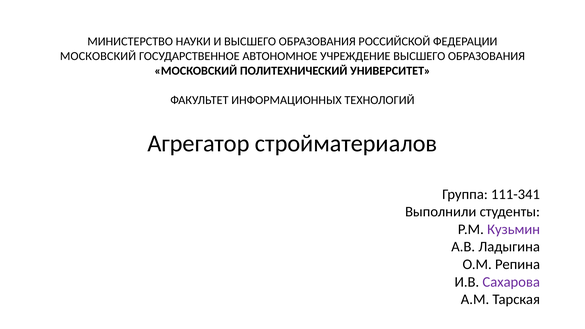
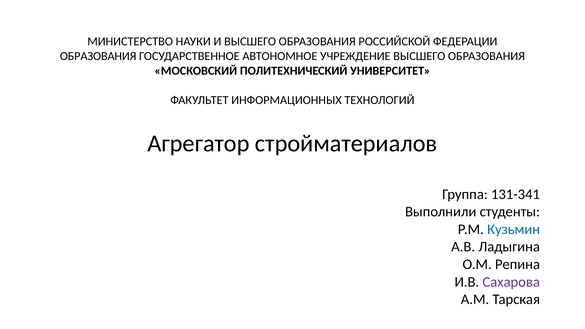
МОСКОВСКИЙ: МОСКОВСКИЙ -> ОБРАЗОВАНИЯ (98, 56)
111-341: 111-341 -> 131-341 (516, 194)
Кузьмин colour: purple -> blue (514, 229)
